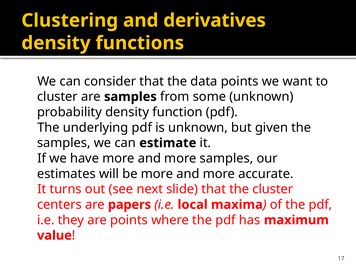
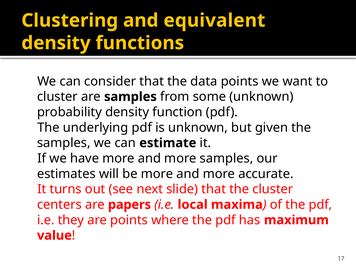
derivatives: derivatives -> equivalent (214, 20)
